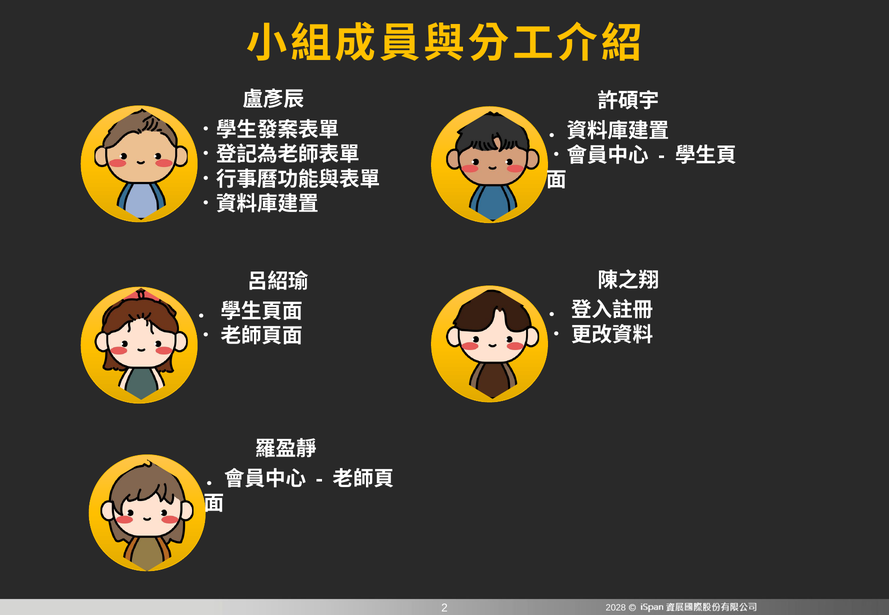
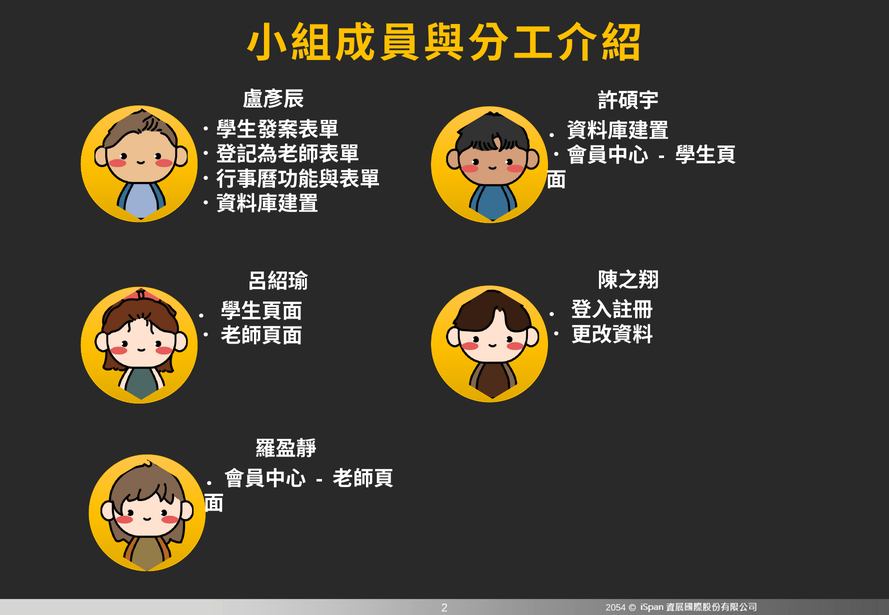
2028: 2028 -> 2054 (616, 608)
